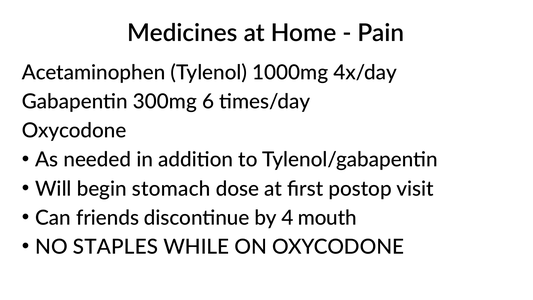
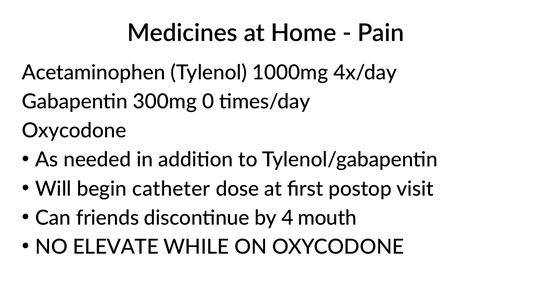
6: 6 -> 0 (208, 102)
stomach: stomach -> catheter (171, 189)
STAPLES: STAPLES -> ELEVATE (116, 247)
